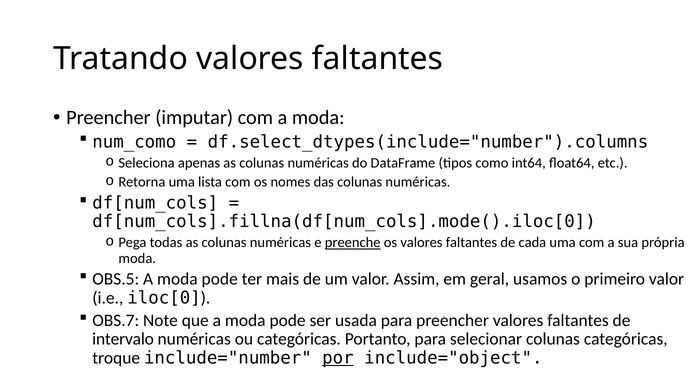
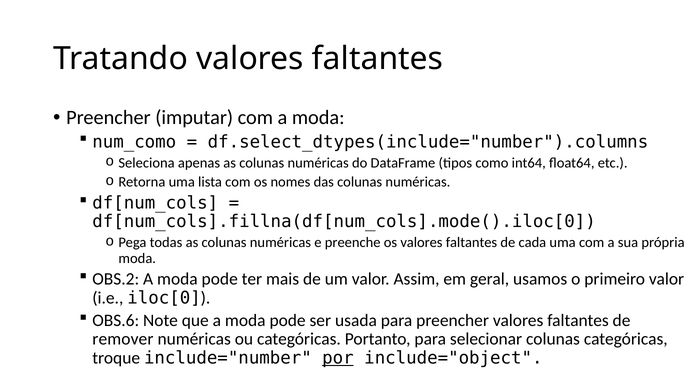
preenche underline: present -> none (353, 243)
OBS.5: OBS.5 -> OBS.2 (116, 279)
OBS.7: OBS.7 -> OBS.6 (116, 320)
intervalo: intervalo -> remover (123, 339)
